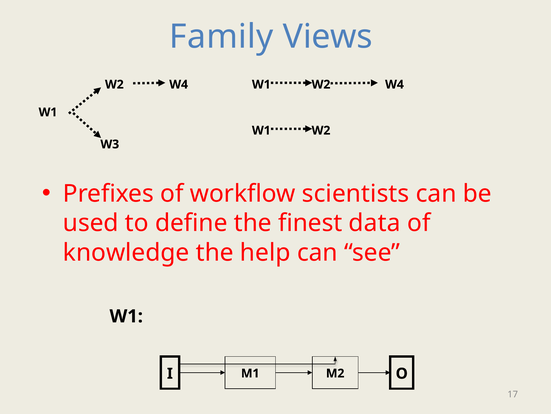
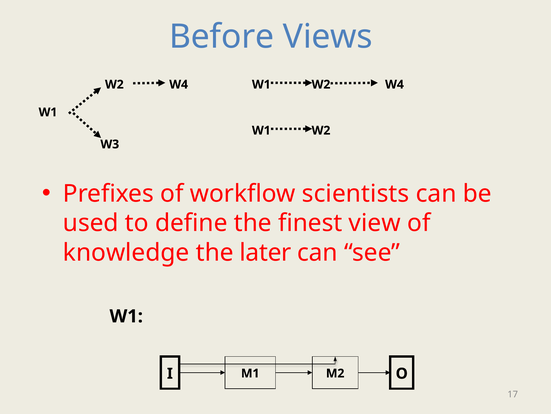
Family: Family -> Before (222, 37)
data: data -> view (375, 223)
help: help -> later (265, 252)
